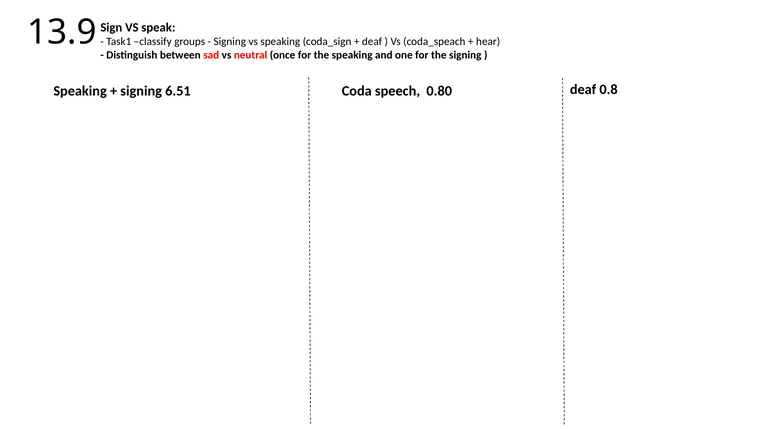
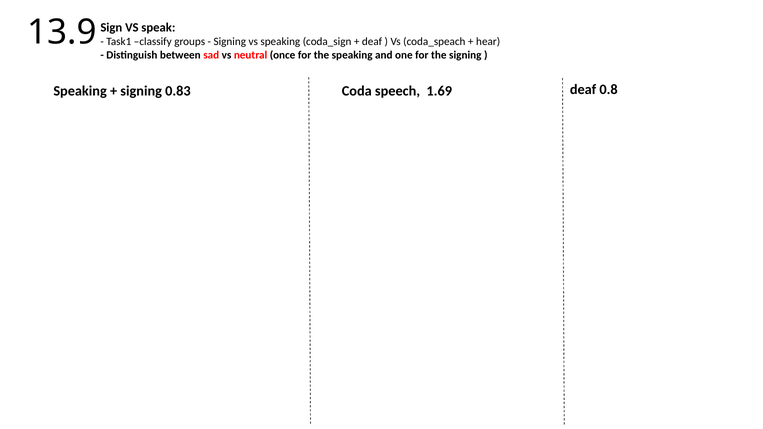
6.51: 6.51 -> 0.83 (178, 91)
0.80: 0.80 -> 1.69 (439, 91)
